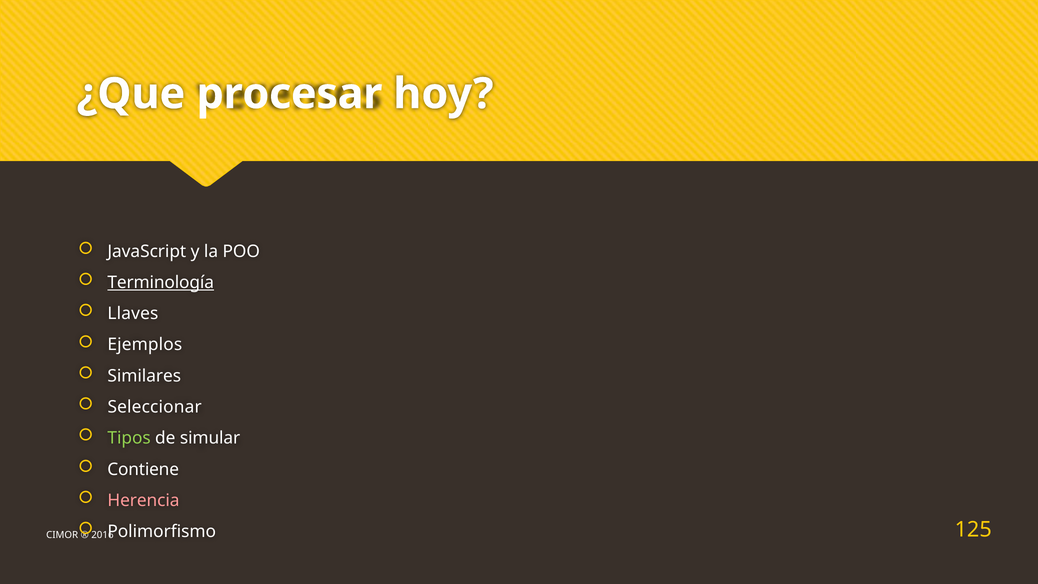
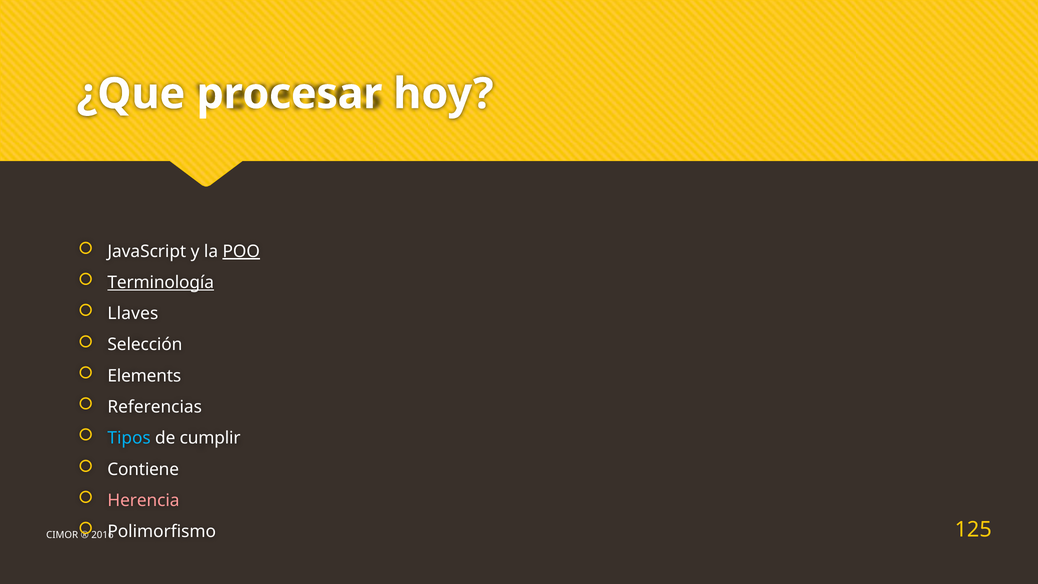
POO underline: none -> present (241, 251)
Ejemplos: Ejemplos -> Selección (145, 345)
Similares: Similares -> Elements (144, 376)
Seleccionar: Seleccionar -> Referencias (155, 407)
Tipos colour: light green -> light blue (129, 438)
simular: simular -> cumplir (210, 438)
